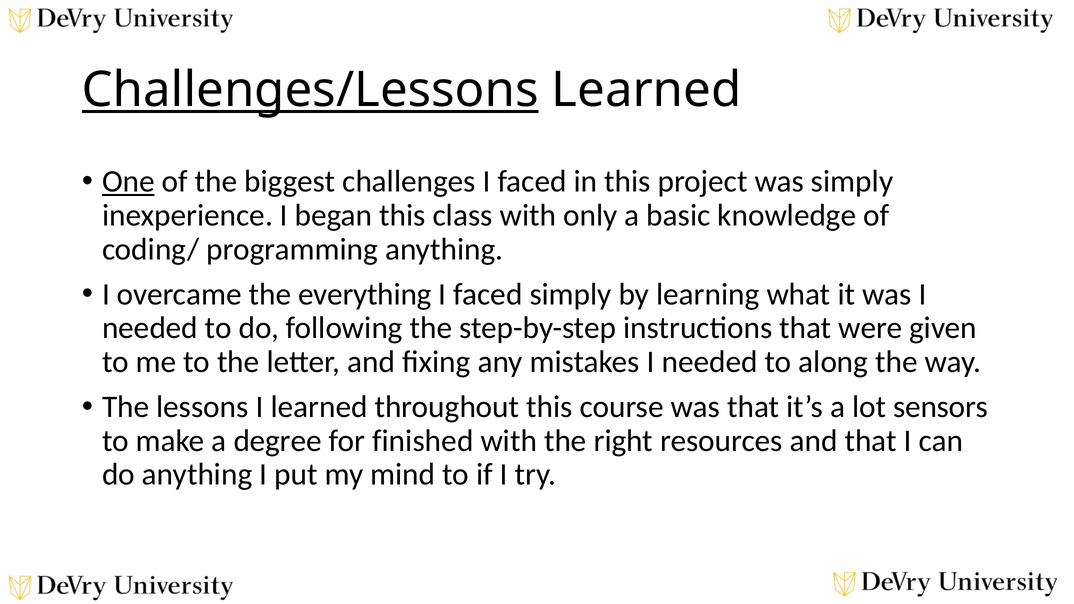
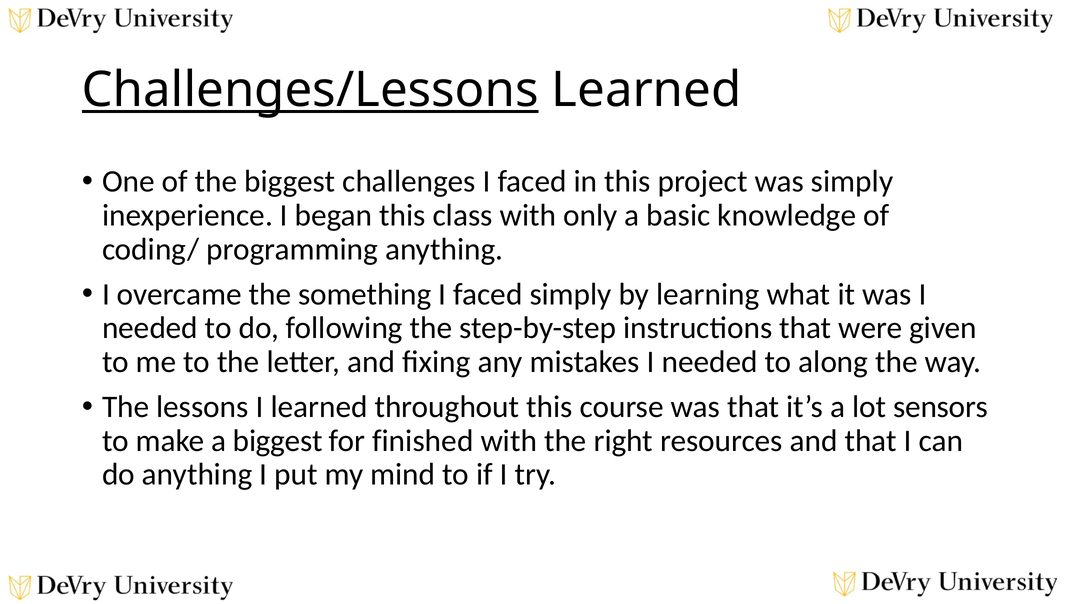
One underline: present -> none (128, 182)
everything: everything -> something (365, 294)
a degree: degree -> biggest (278, 441)
